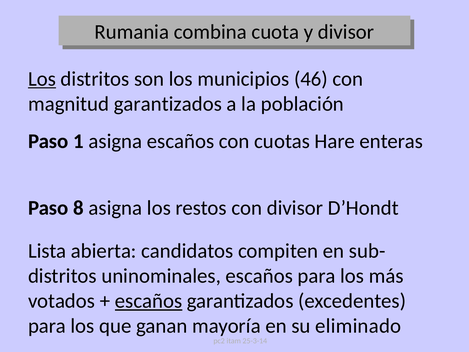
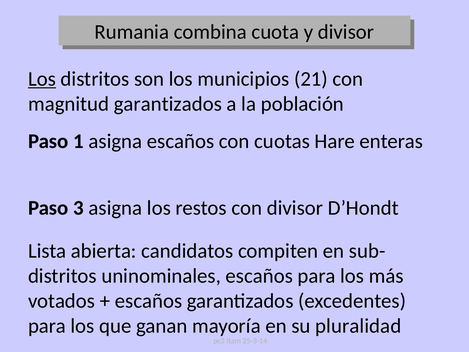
46: 46 -> 21 (311, 79)
8: 8 -> 3 (79, 208)
escaños underline: present -> none (149, 301)
eliminado: eliminado -> pluralidad (358, 326)
